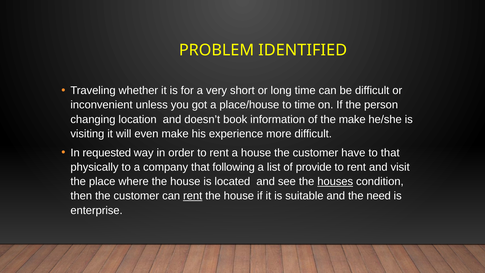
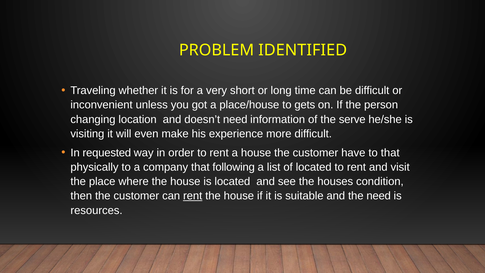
to time: time -> gets (305, 105)
doesn’t book: book -> need (235, 119)
the make: make -> serve (352, 119)
of provide: provide -> located (314, 167)
houses underline: present -> none (335, 181)
enterprise: enterprise -> resources (97, 210)
